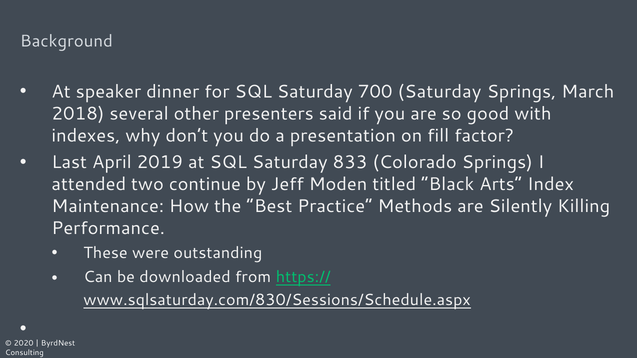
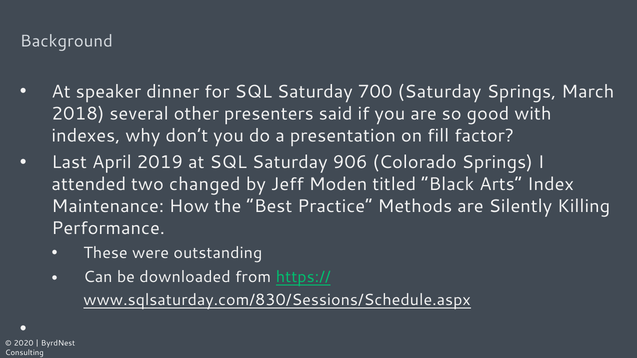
833: 833 -> 906 (350, 163)
continue: continue -> changed (205, 184)
